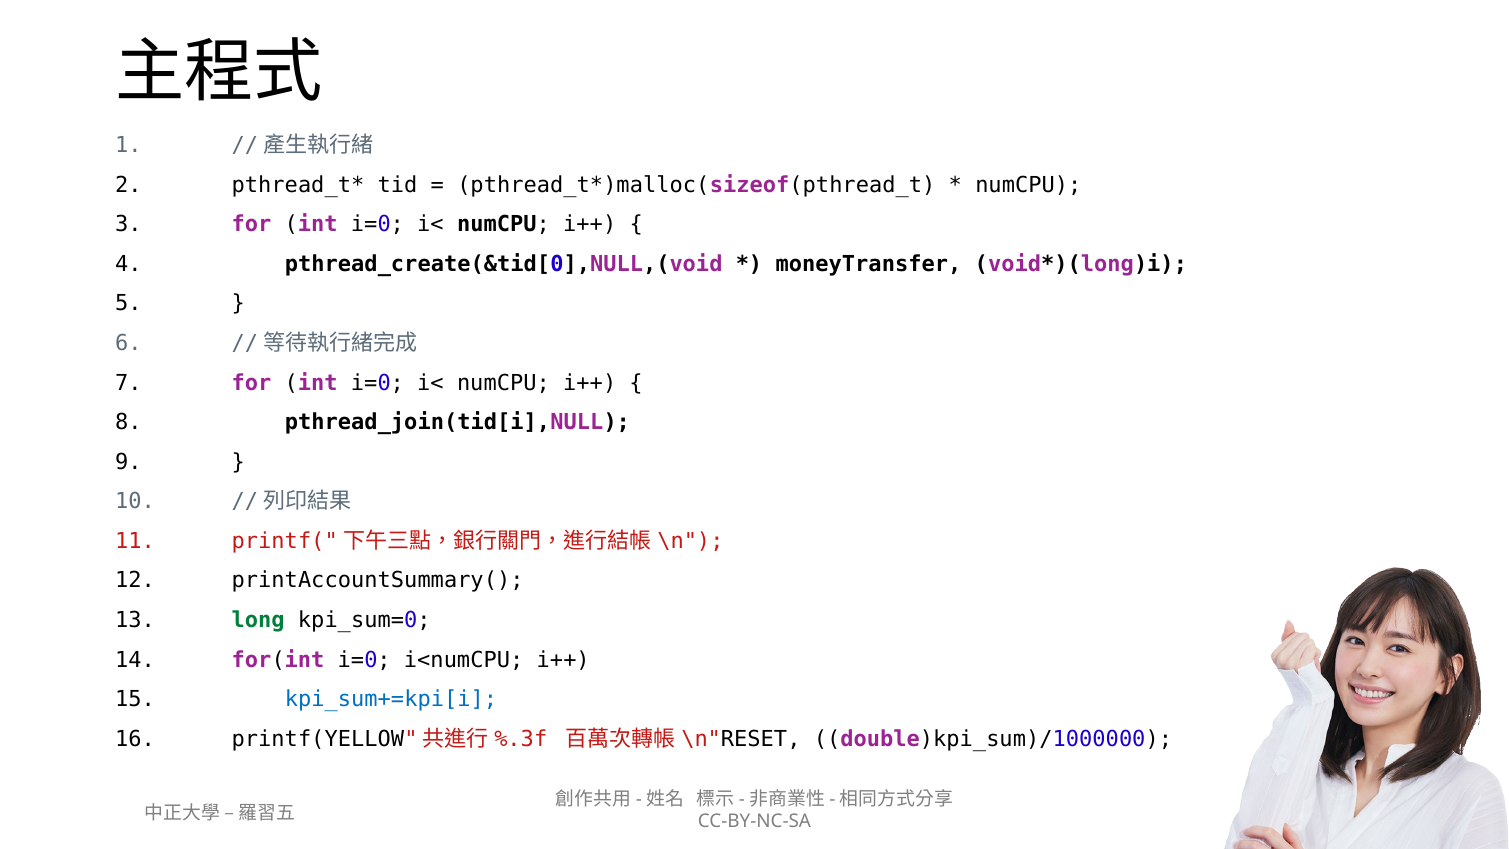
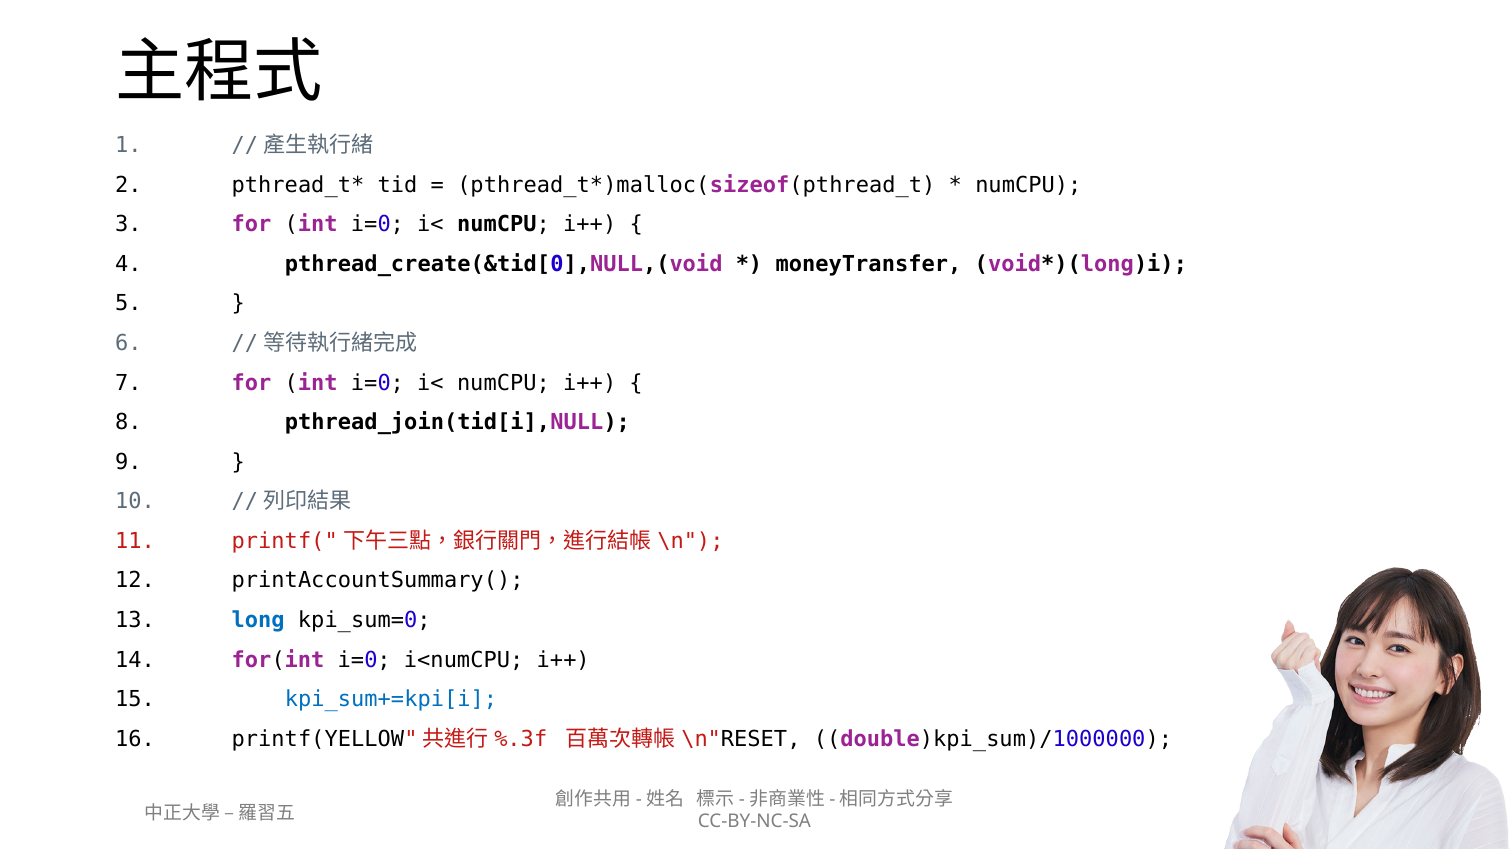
long colour: green -> blue (258, 620)
